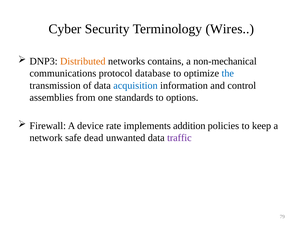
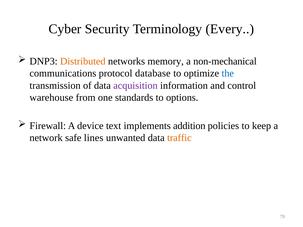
Wires: Wires -> Every (230, 29)
contains: contains -> memory (166, 61)
acquisition colour: blue -> purple (135, 86)
assemblies: assemblies -> warehouse (51, 98)
rate: rate -> text (114, 126)
dead: dead -> lines (94, 138)
traffic colour: purple -> orange (179, 138)
